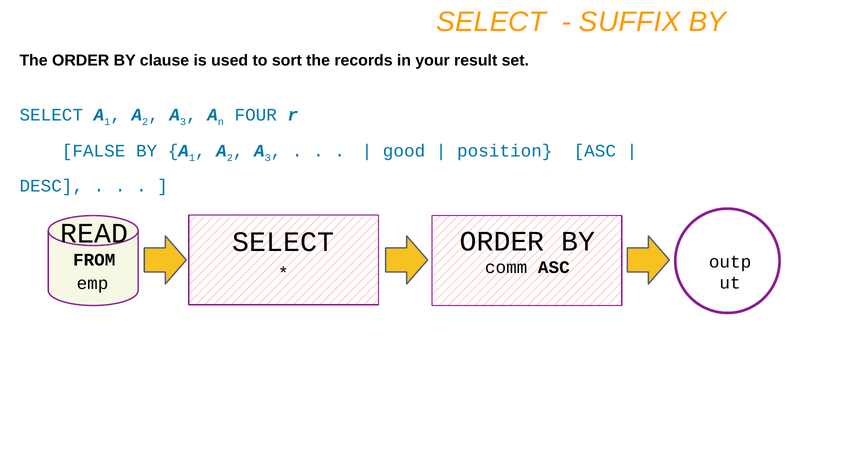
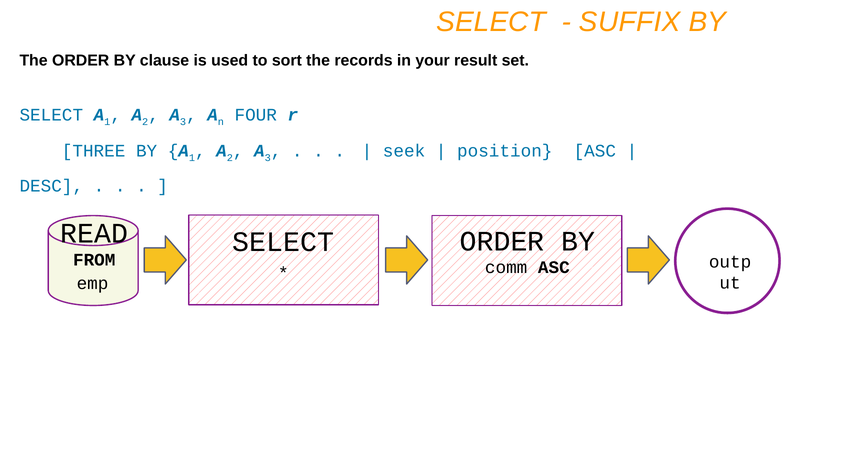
FALSE: FALSE -> THREE (94, 151)
good: good -> seek (404, 151)
